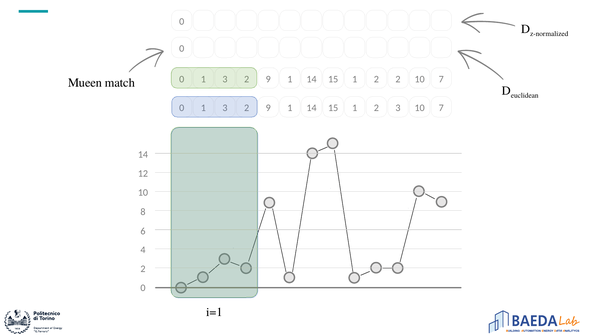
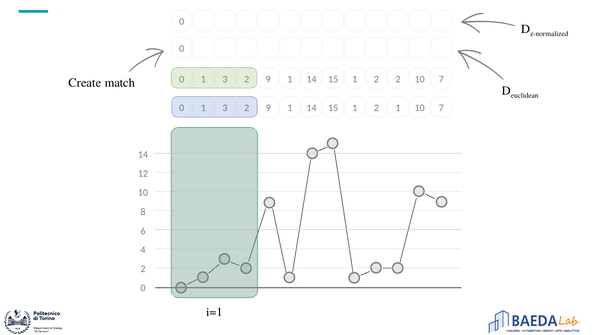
Mueen: Mueen -> Create (85, 83)
2 3: 3 -> 1 (398, 108)
